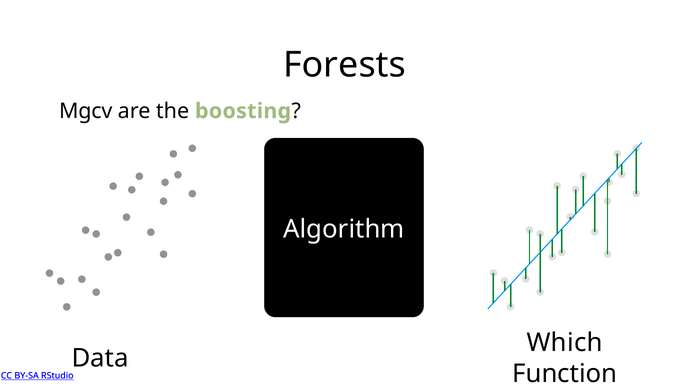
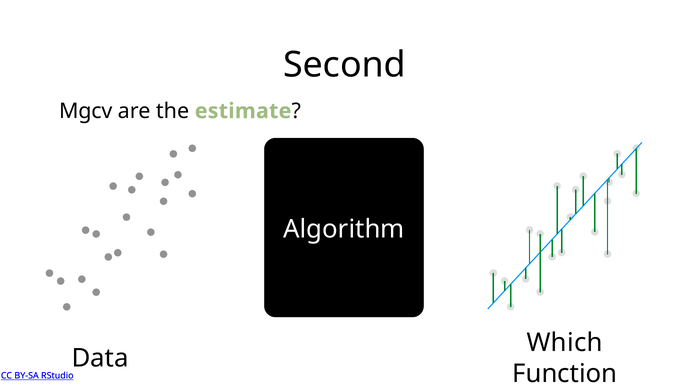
Forests: Forests -> Second (345, 65)
boosting: boosting -> estimate (243, 111)
